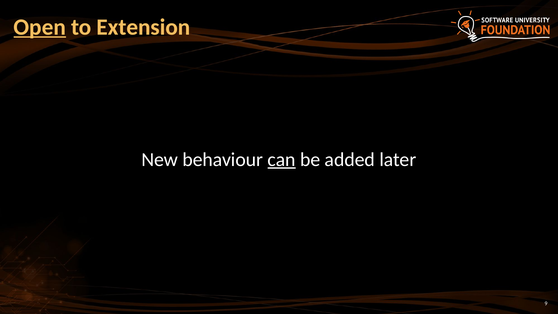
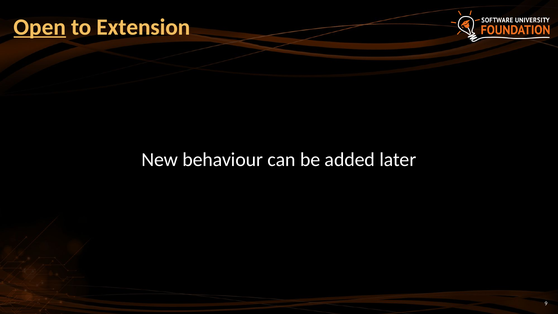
can underline: present -> none (282, 160)
